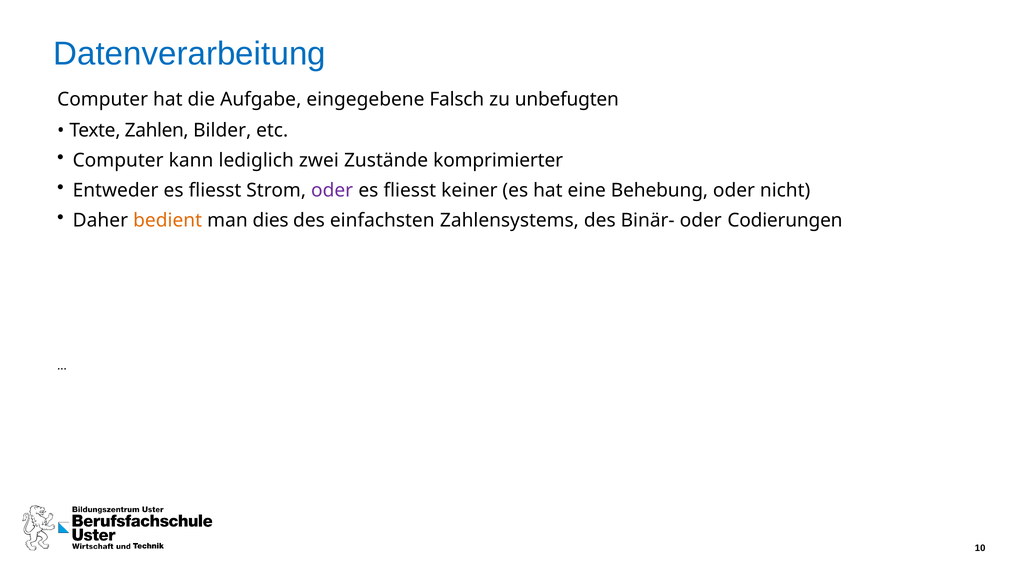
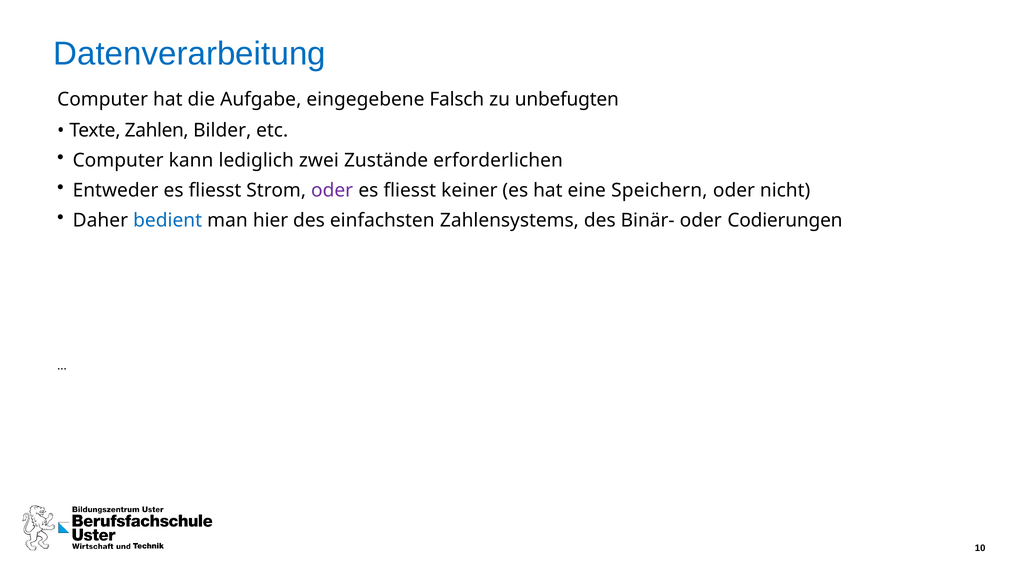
komprimierter: komprimierter -> erforderlichen (498, 161)
Behebung: Behebung -> Speichern (659, 190)
bedient colour: orange -> blue (168, 220)
dies: dies -> hier (271, 220)
